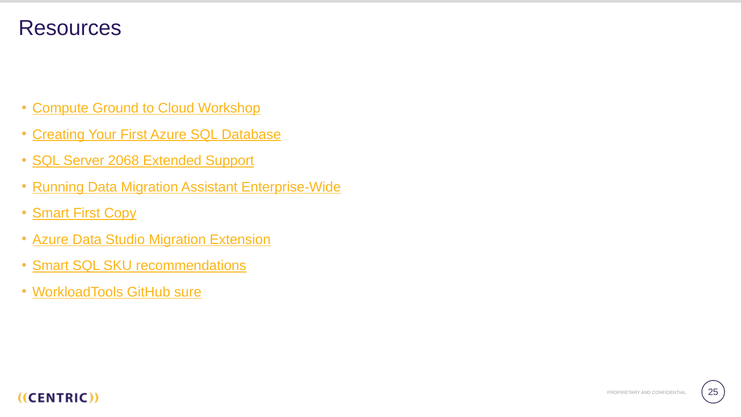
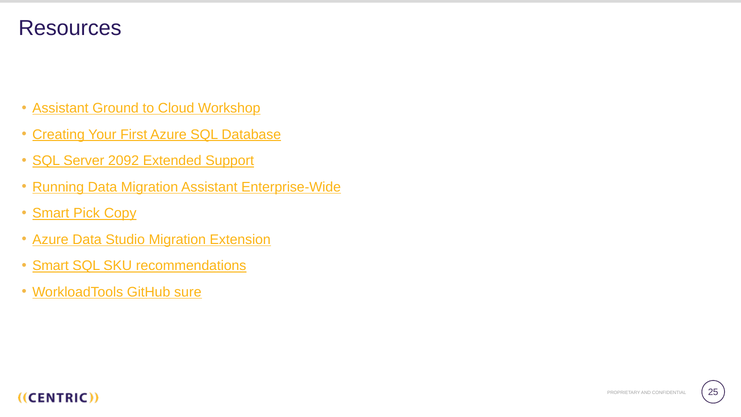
Compute: Compute -> Assistant (60, 108)
2068: 2068 -> 2092 (124, 161)
Smart First: First -> Pick (87, 213)
